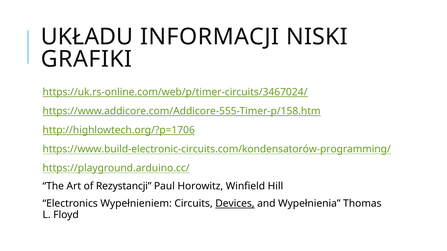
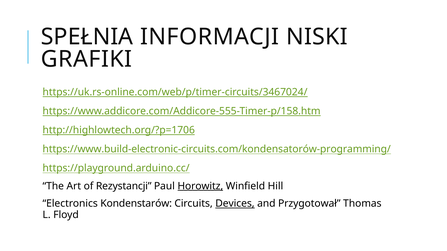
UKŁADU: UKŁADU -> SPEŁNIA (87, 37)
Horowitz underline: none -> present (200, 186)
Wypełnieniem: Wypełnieniem -> Kondenstarów (136, 204)
Wypełnienia: Wypełnienia -> Przygotował (309, 204)
